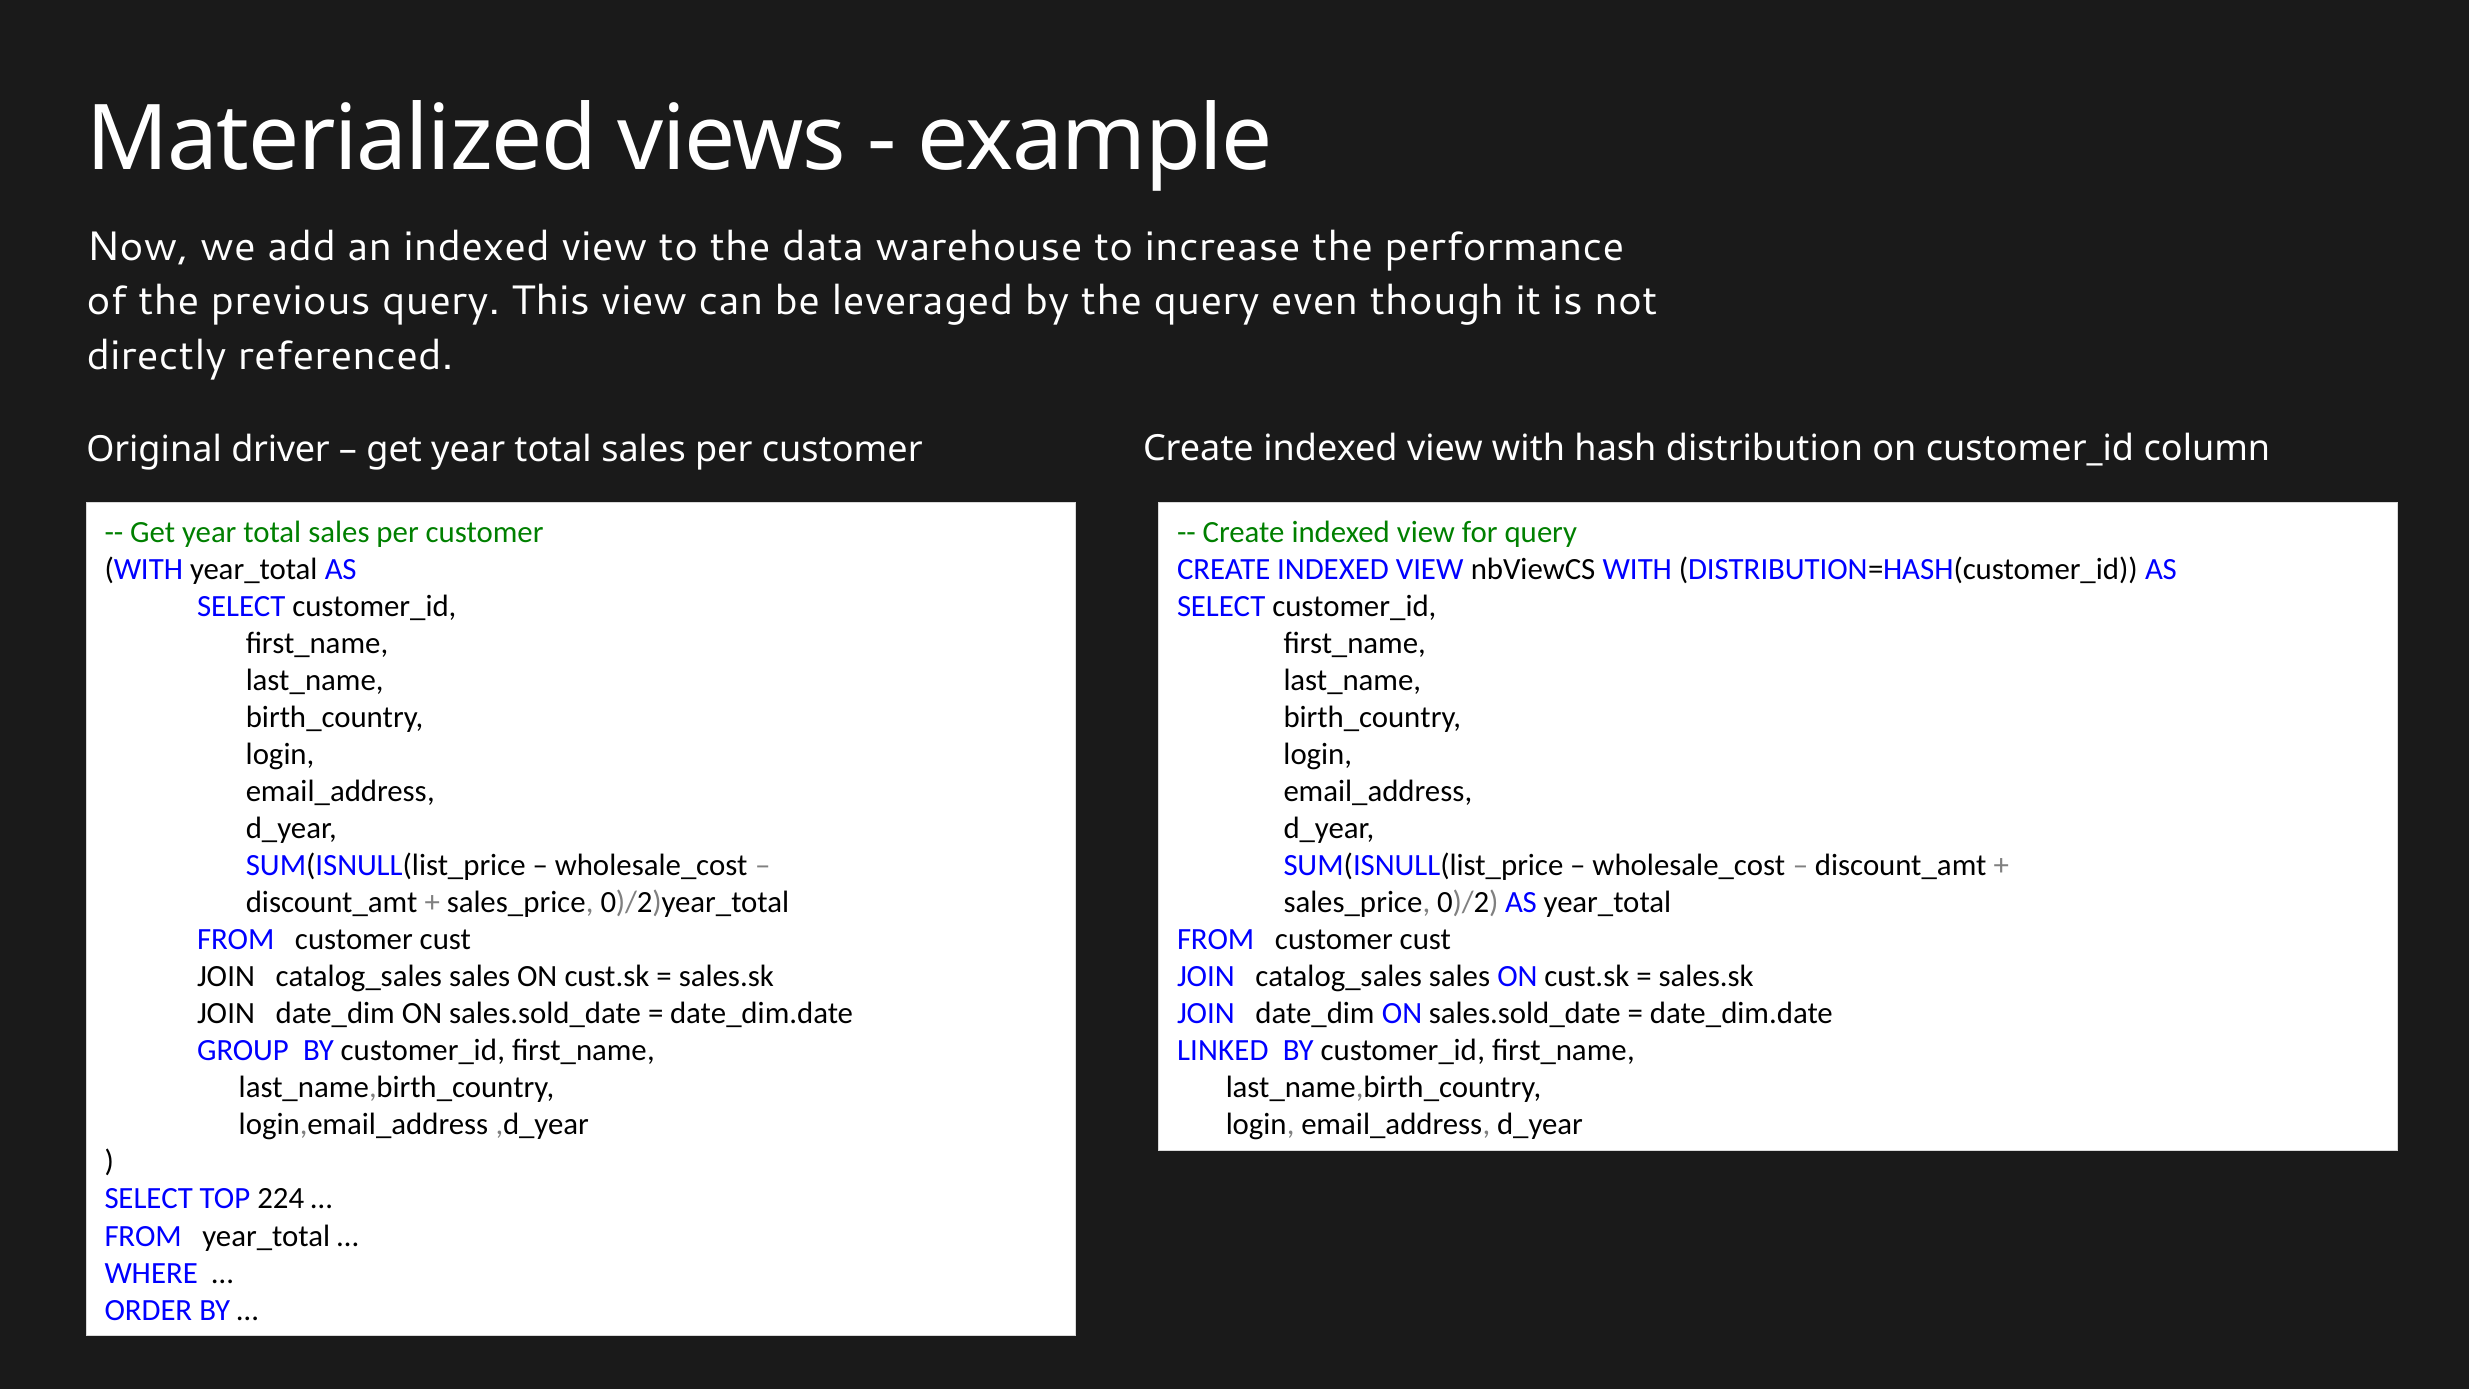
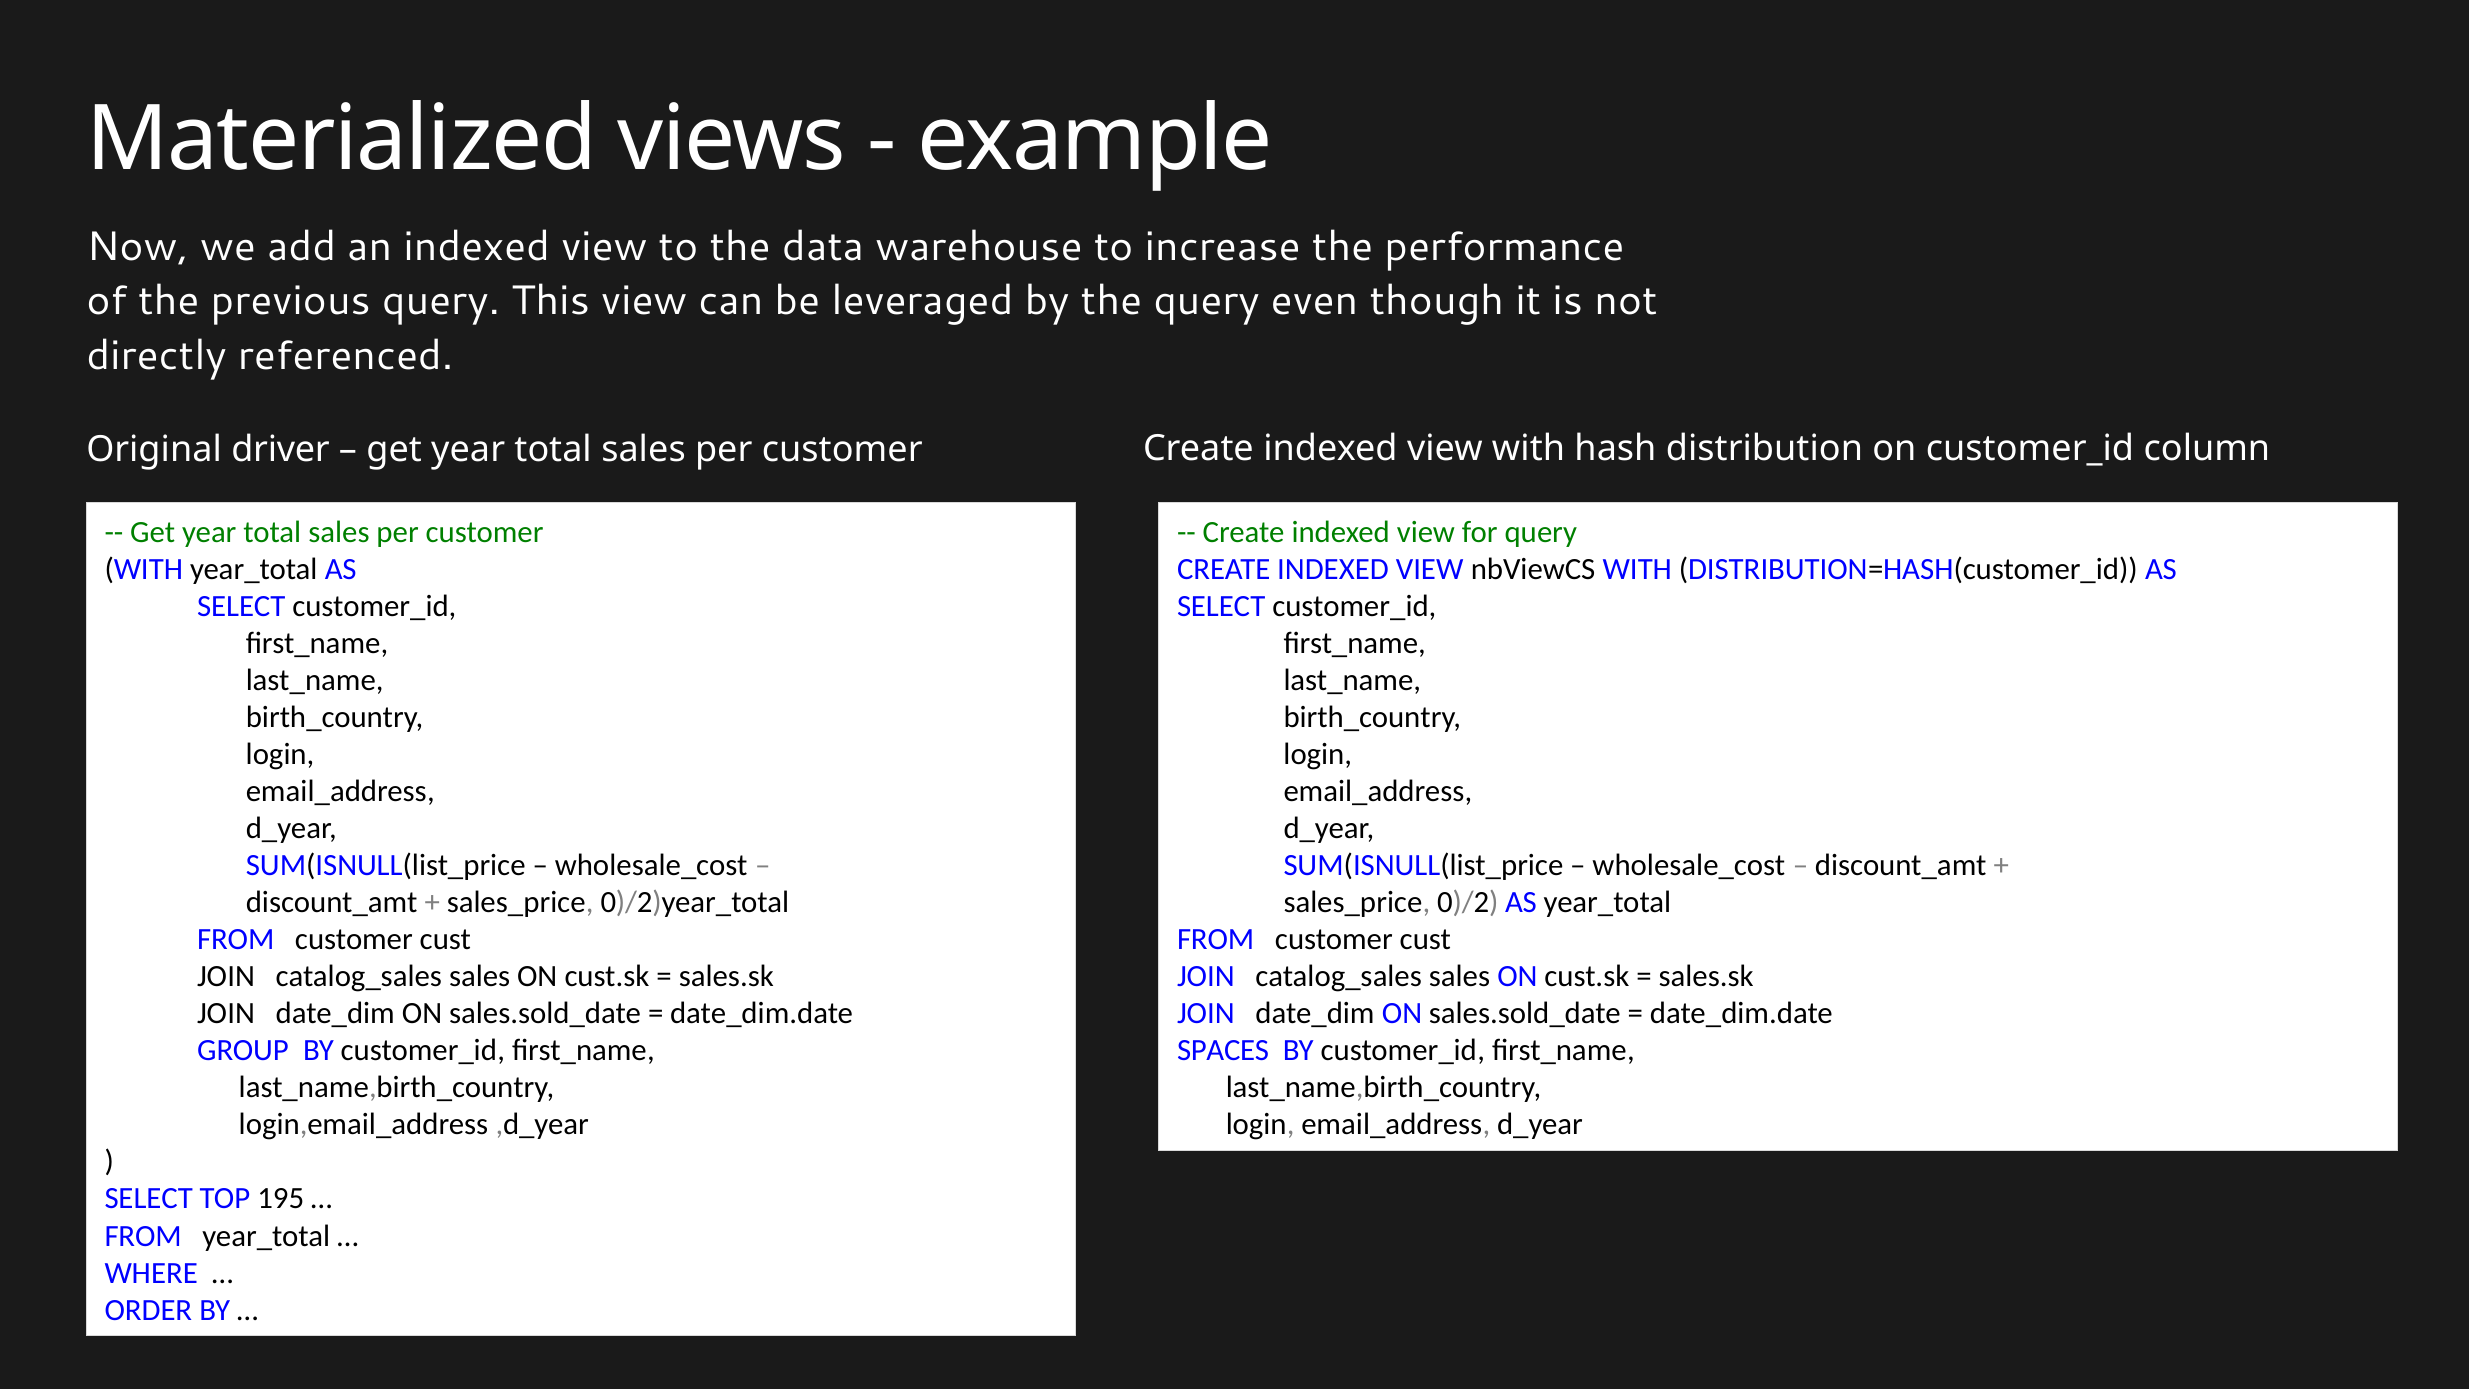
LINKED: LINKED -> SPACES (1223, 1050)
224: 224 -> 195 (281, 1199)
